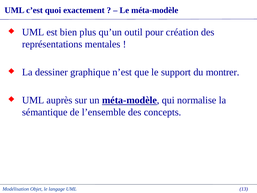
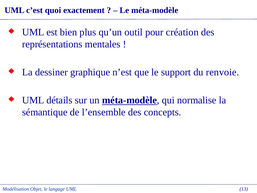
montrer: montrer -> renvoie (223, 72)
auprès: auprès -> détails (59, 100)
